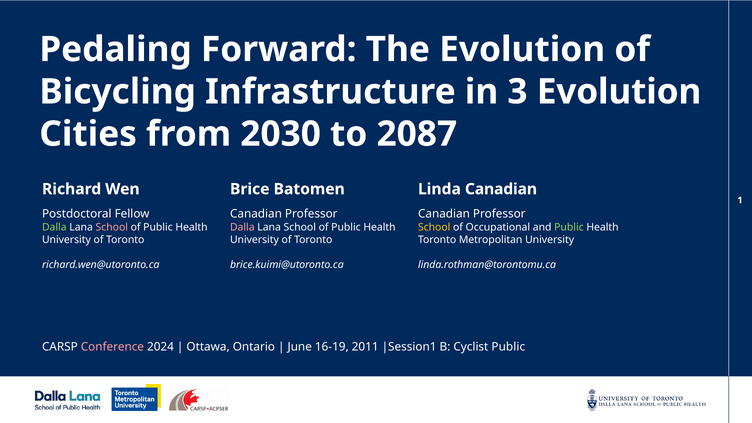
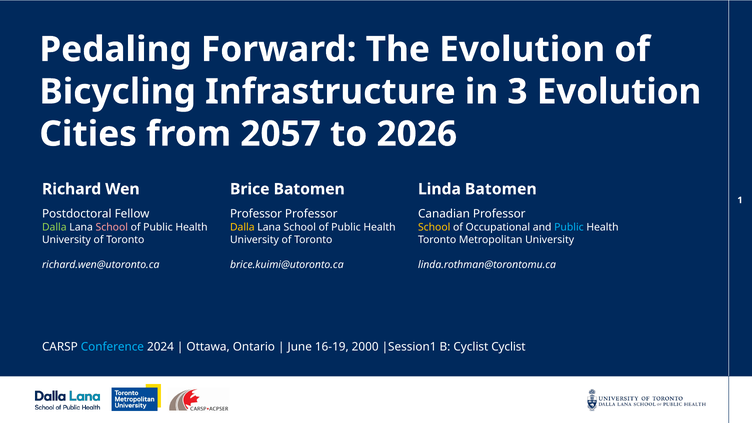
2030: 2030 -> 2057 (281, 134)
2087: 2087 -> 2026 (417, 134)
Linda Canadian: Canadian -> Batomen (501, 189)
Fellow Canadian: Canadian -> Professor (256, 214)
Dalla colour: pink -> yellow (242, 227)
Public colour: light green -> light blue (569, 227)
Conference colour: pink -> light blue (112, 347)
2011: 2011 -> 2000 (365, 347)
Cyclist Public: Public -> Cyclist (508, 347)
